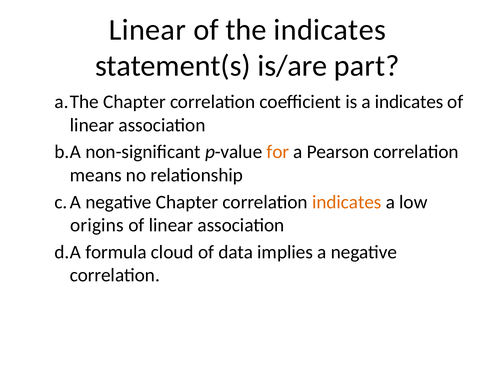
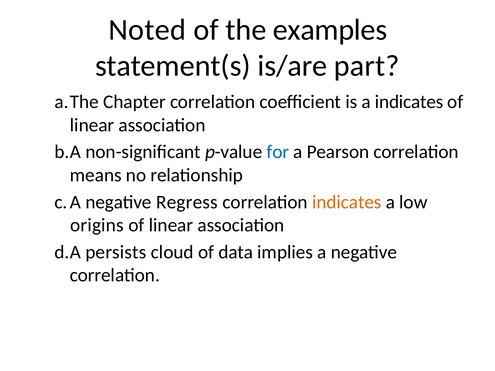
Linear: Linear -> Noted (147, 30)
the indicates: indicates -> examples (330, 30)
for colour: orange -> blue (278, 152)
negative Chapter: Chapter -> Regress (187, 202)
formula: formula -> persists (116, 252)
